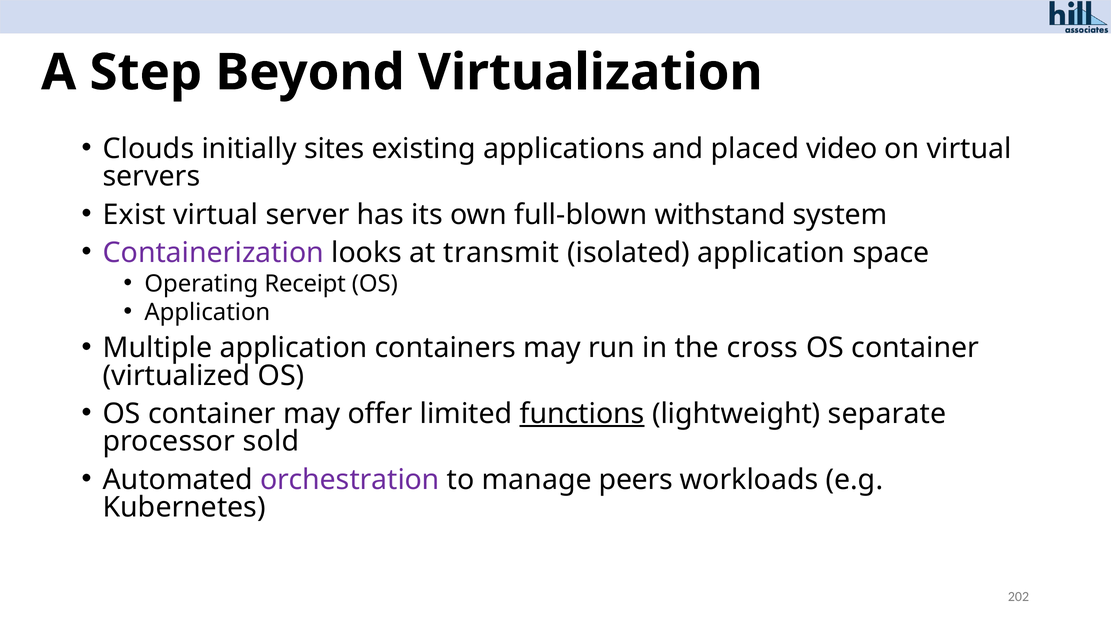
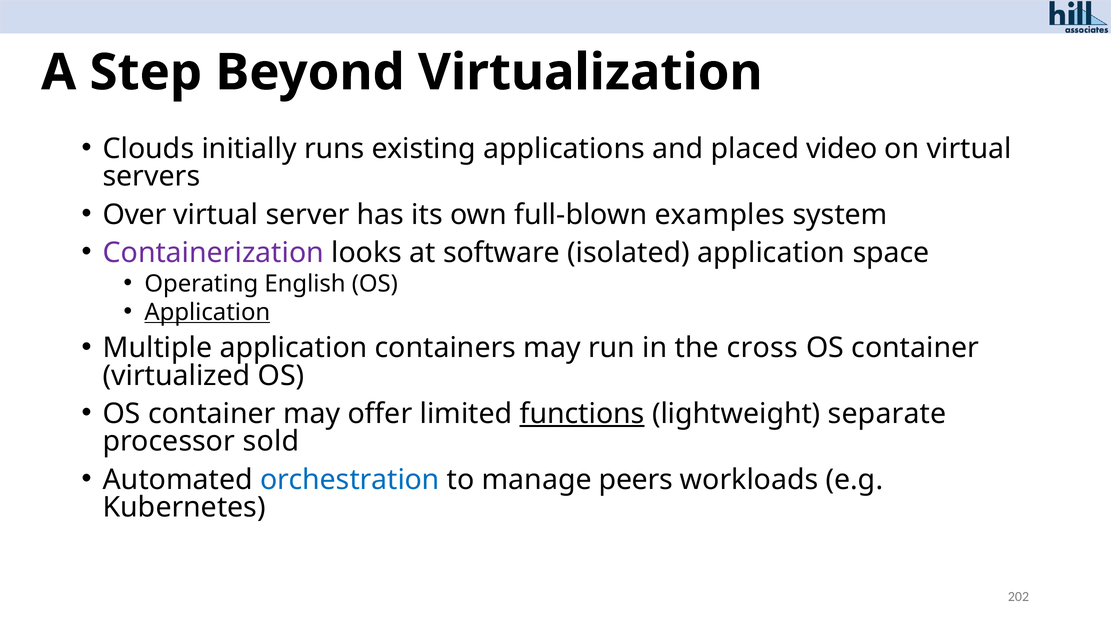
sites: sites -> runs (334, 149)
Exist: Exist -> Over (134, 215)
withstand: withstand -> examples (720, 215)
transmit: transmit -> software (502, 253)
Receipt: Receipt -> English (305, 284)
Application underline: none -> present (207, 312)
orchestration colour: purple -> blue (350, 480)
